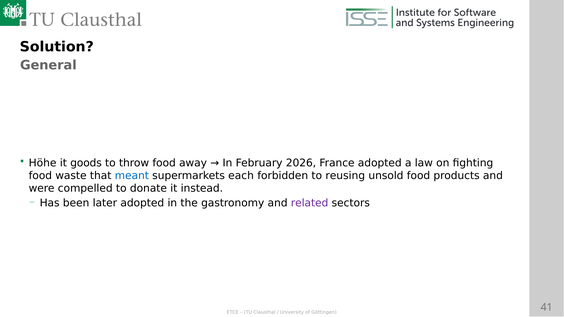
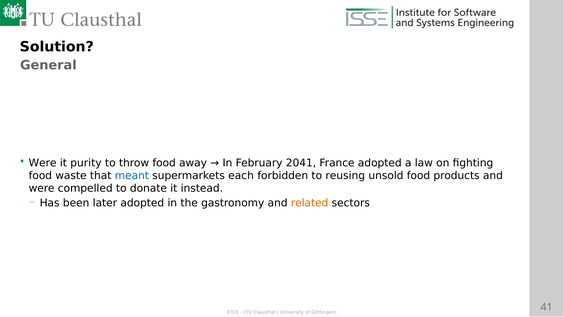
Höhe: Höhe -> Were (43, 163)
goods: goods -> purity (86, 163)
2026: 2026 -> 2041 (301, 163)
related colour: purple -> orange (310, 203)
